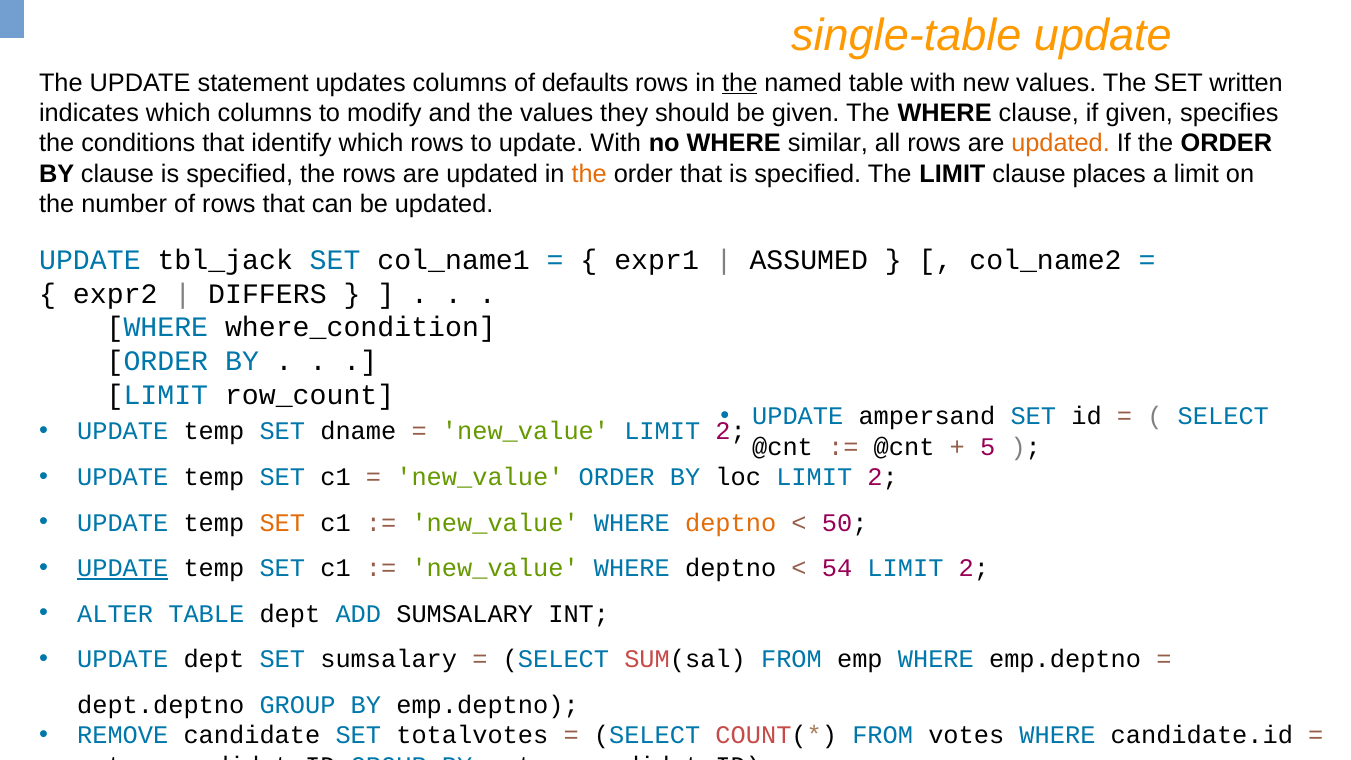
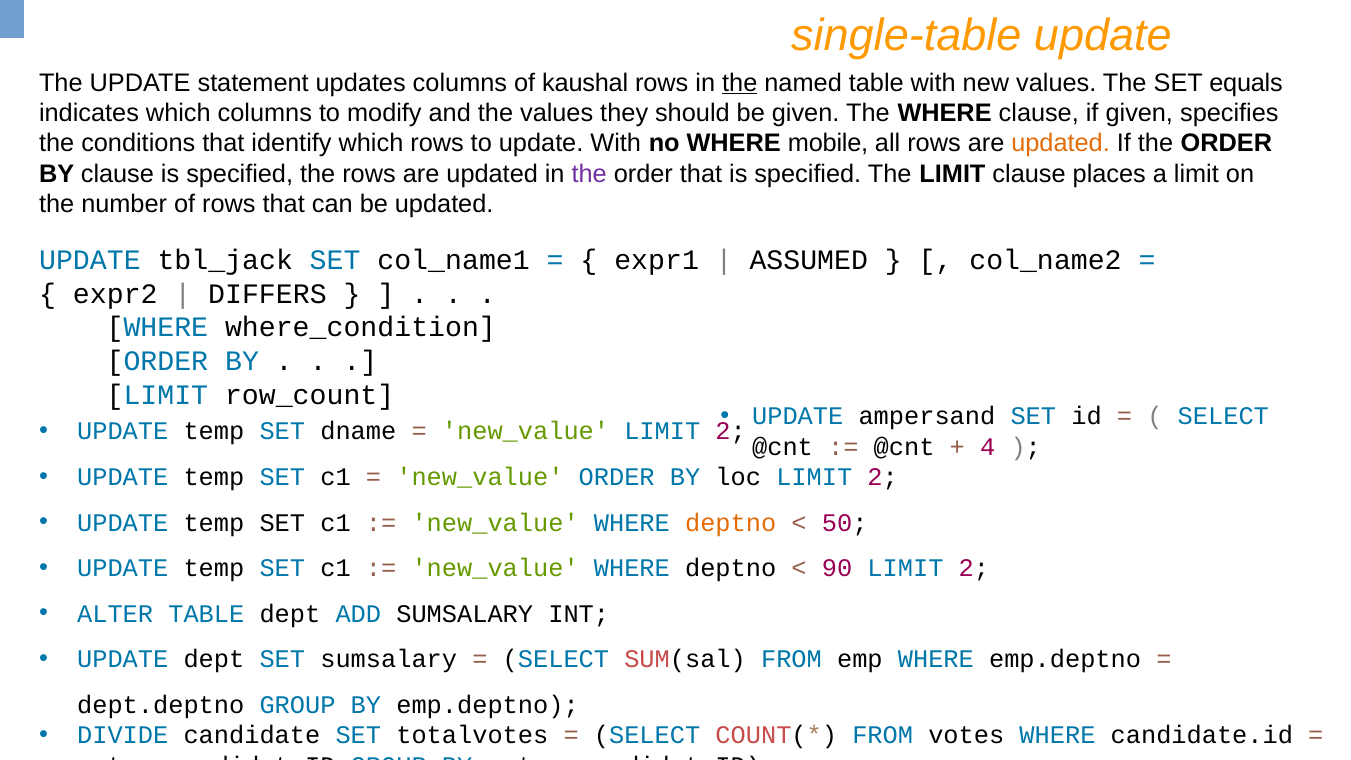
defaults: defaults -> kaushal (585, 83)
written: written -> equals (1246, 83)
similar: similar -> mobile (828, 144)
the colour: orange -> purple (589, 174)
5: 5 -> 4 (988, 447)
SET colour: orange -> black (282, 523)
UPDATE underline: present -> none (123, 568)
54: 54 -> 90 (837, 568)
REMOVE: REMOVE -> DIVIDE (123, 735)
